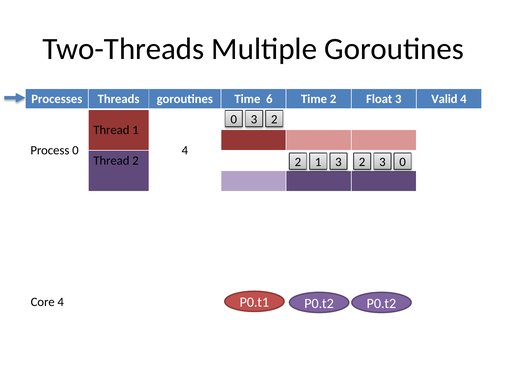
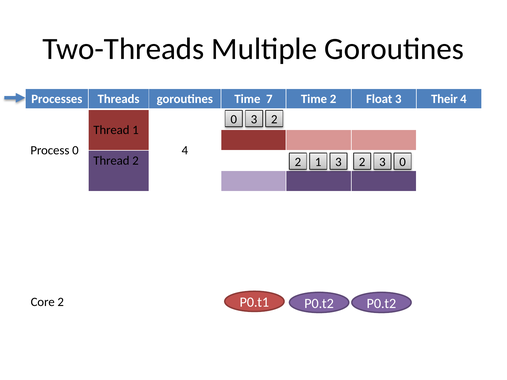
6: 6 -> 7 (269, 99)
Valid: Valid -> Their (444, 99)
Core 4: 4 -> 2 (61, 302)
